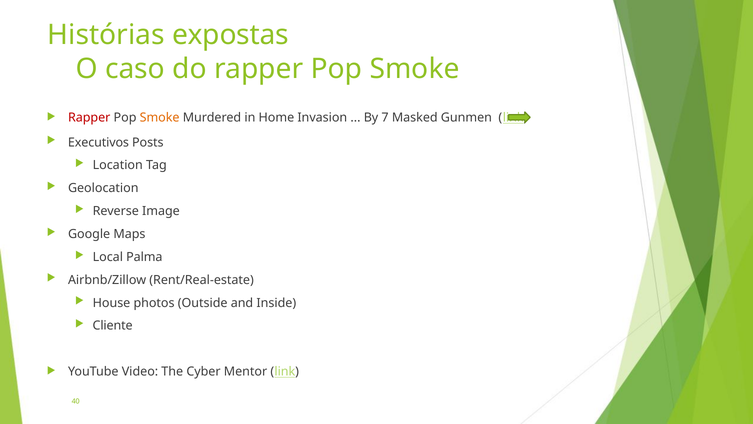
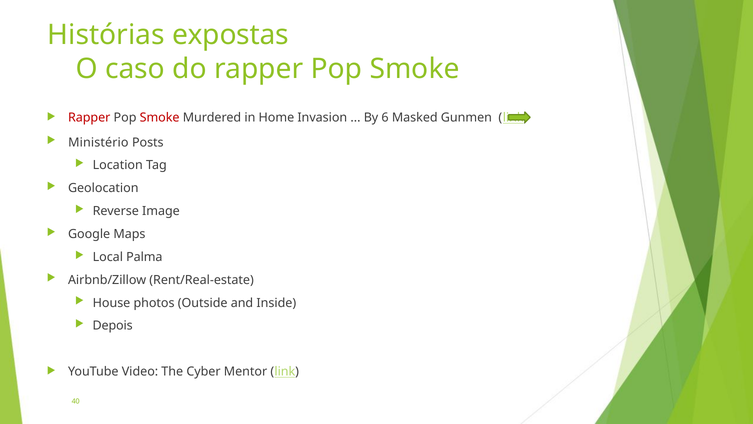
Smoke colour: orange -> red (160, 117)
7: 7 -> 6 (385, 117)
Executivos: Executivos -> Ministério (98, 142)
Cliente: Cliente -> Depois (113, 325)
